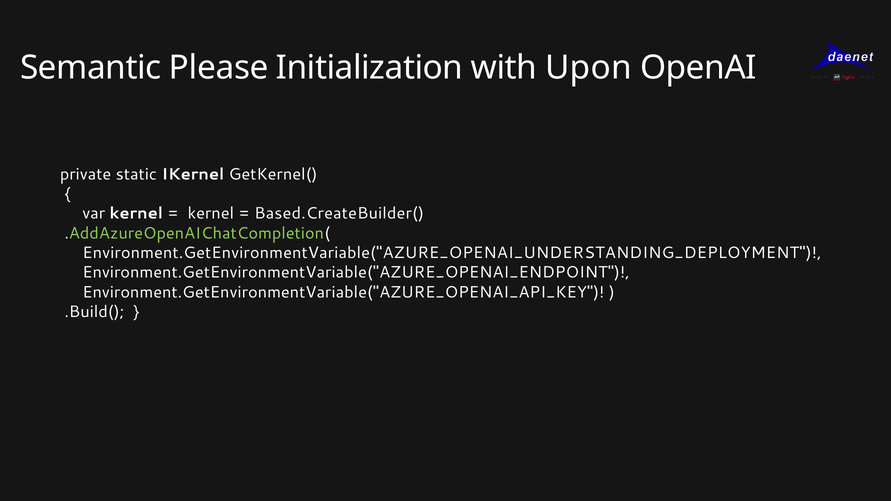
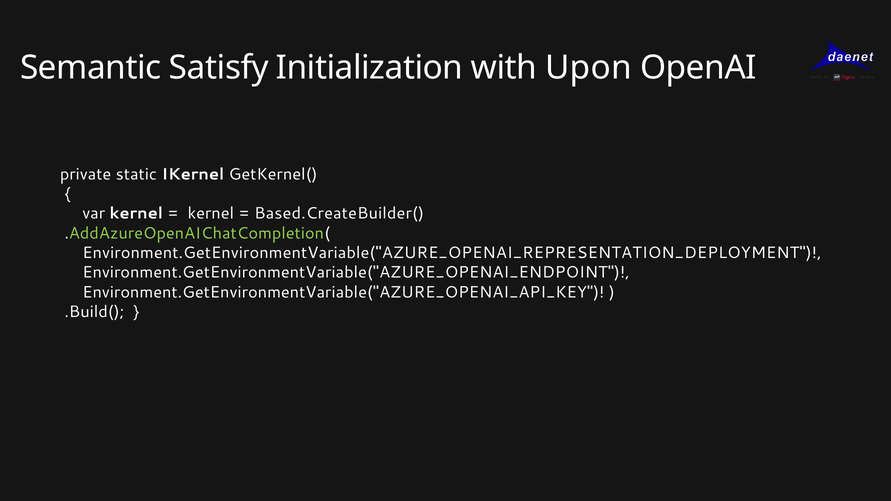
Please: Please -> Satisfy (219, 68)
Environment.GetEnvironmentVariable("AZURE_OPENAI_UNDERSTANDING_DEPLOYMENT: Environment.GetEnvironmentVariable("AZURE_OPENAI_UNDERSTANDING_DEPLOYMENT -> Environment.GetEnvironmentVariable("AZURE_OPENAI_REPRESENTATION_DEPLOYMENT (452, 253)
